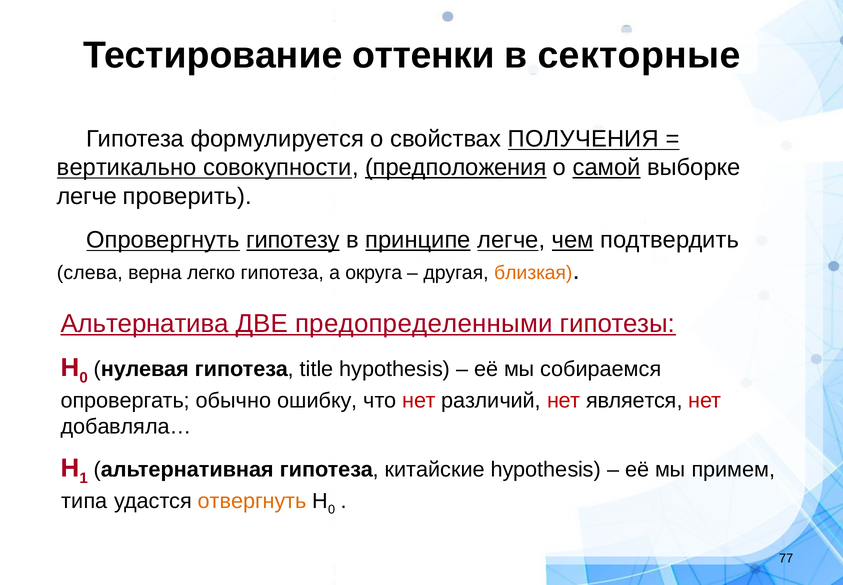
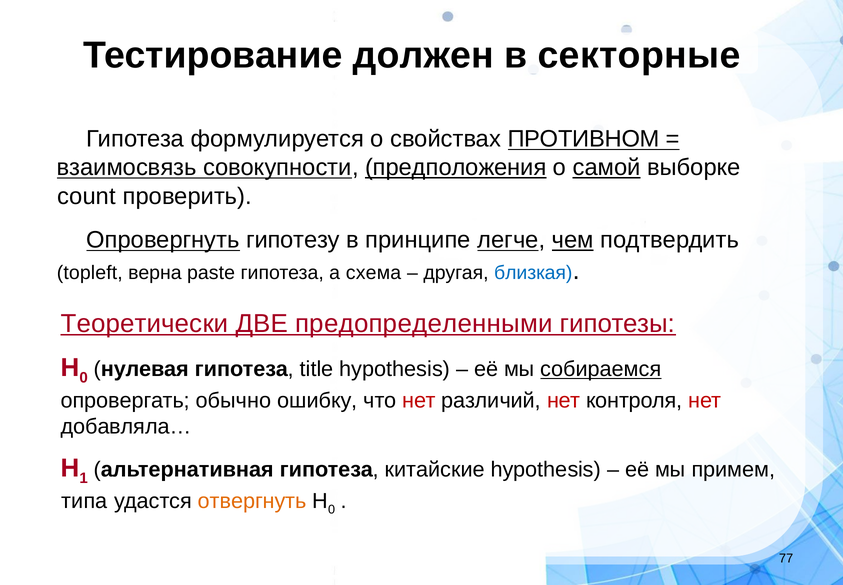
оттенки: оттенки -> должен (423, 55)
ПОЛУЧЕНИЯ: ПОЛУЧЕНИЯ -> ПРОТИВНОМ (584, 139)
вертикально: вертикально -> взаимосвязь (127, 167)
легче: легче -> count (87, 196)
гипотезу underline: present -> none (293, 240)
принципе underline: present -> none (418, 240)
слева: слева -> topleft (90, 272)
легко: легко -> paste (211, 272)
округа: округа -> схема (374, 272)
близкая colour: orange -> blue (533, 272)
Альтернатива: Альтернатива -> Теоретически (145, 323)
собираемся underline: none -> present (601, 369)
является: является -> контроля (634, 400)
